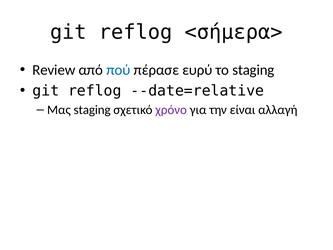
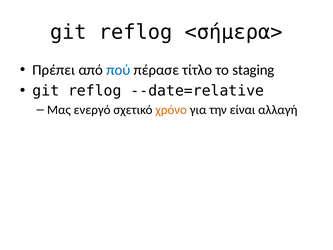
Review: Review -> Πρέπει (54, 70)
ευρύ: ευρύ -> τίτλο (197, 70)
Μας staging: staging -> ενεργό (92, 110)
χρόνο colour: purple -> orange (171, 110)
